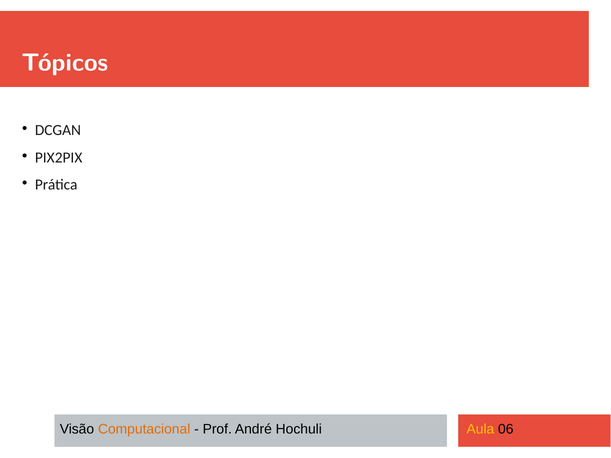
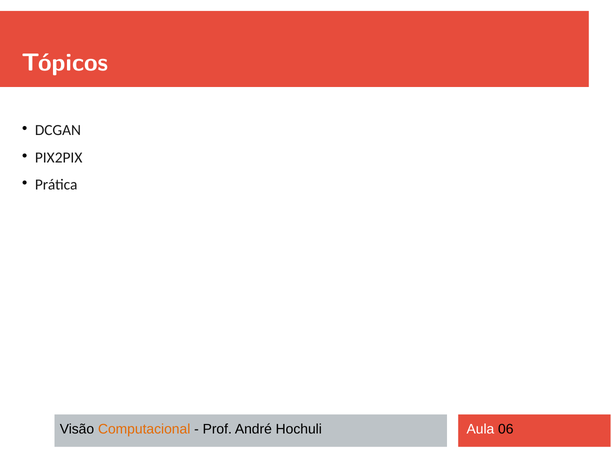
Aula colour: yellow -> white (480, 429)
